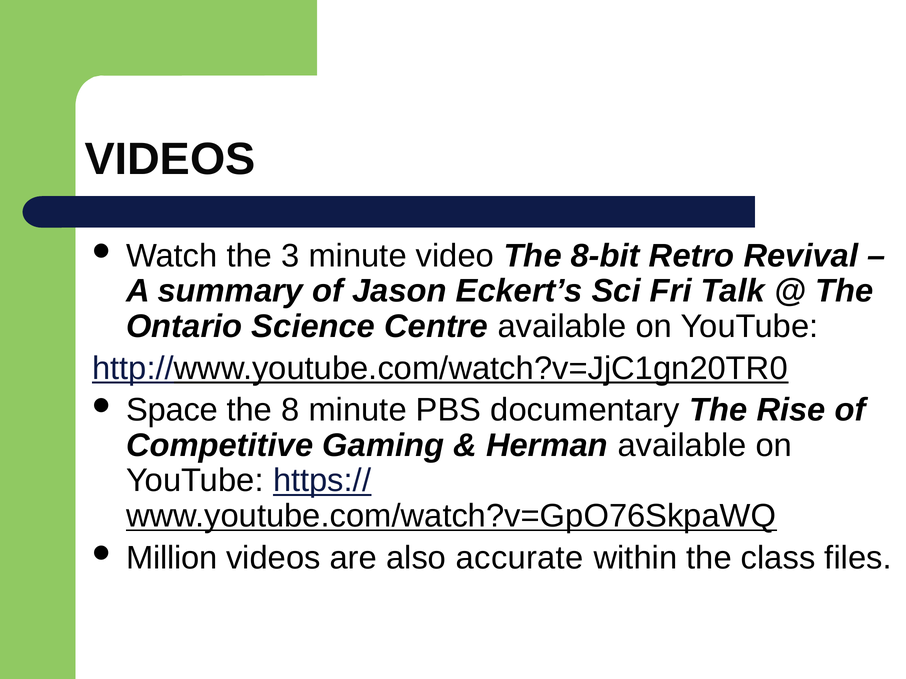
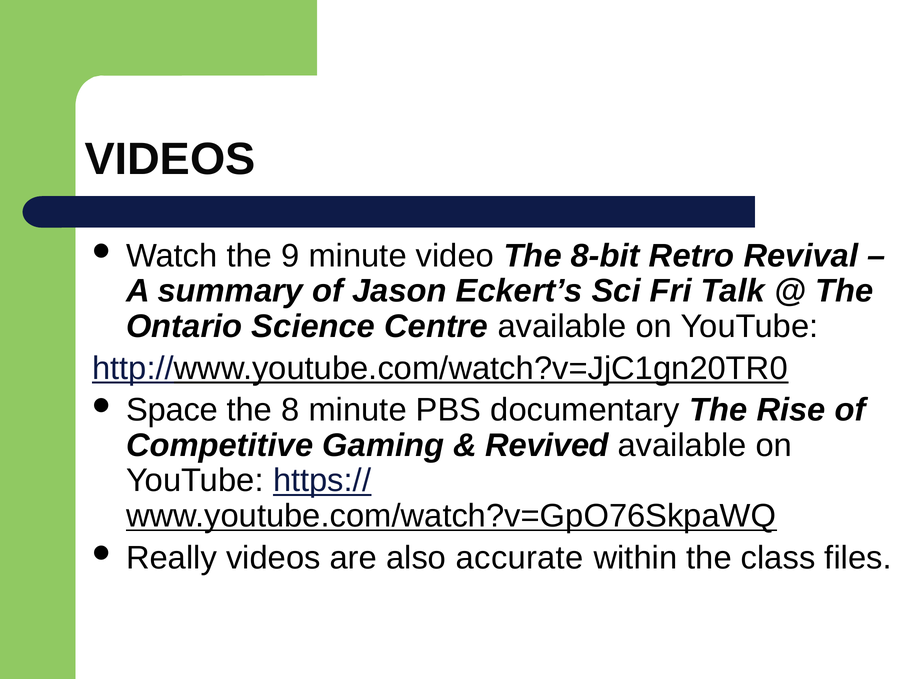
3: 3 -> 9 (290, 256)
Herman: Herman -> Revived (547, 446)
Million: Million -> Really (172, 558)
